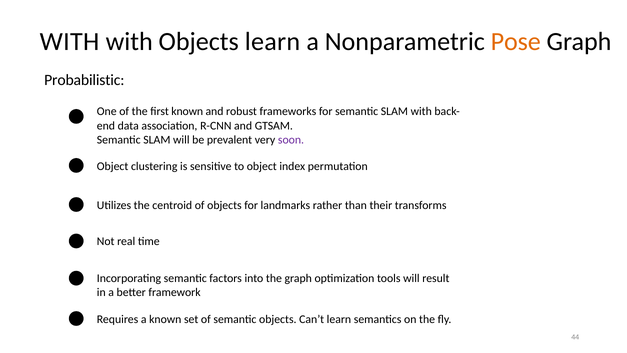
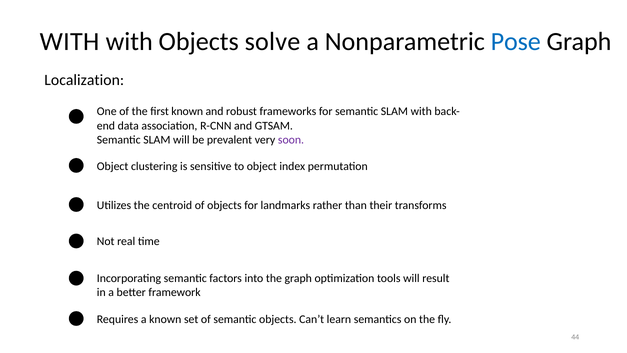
Objects learn: learn -> solve (272, 42)
Pose colour: orange -> blue (516, 42)
Probabilistic: Probabilistic -> Localization (84, 80)
